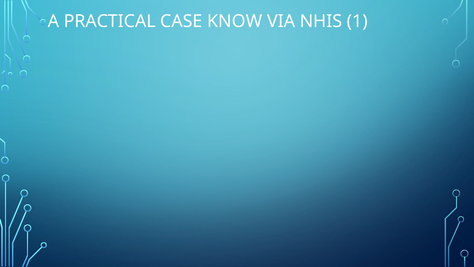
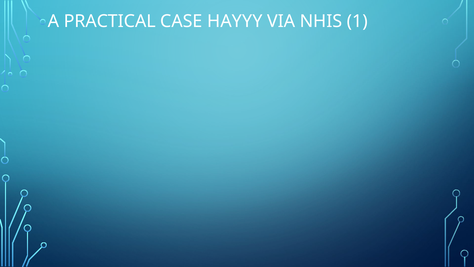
KNOW: KNOW -> HAYYY (235, 21)
